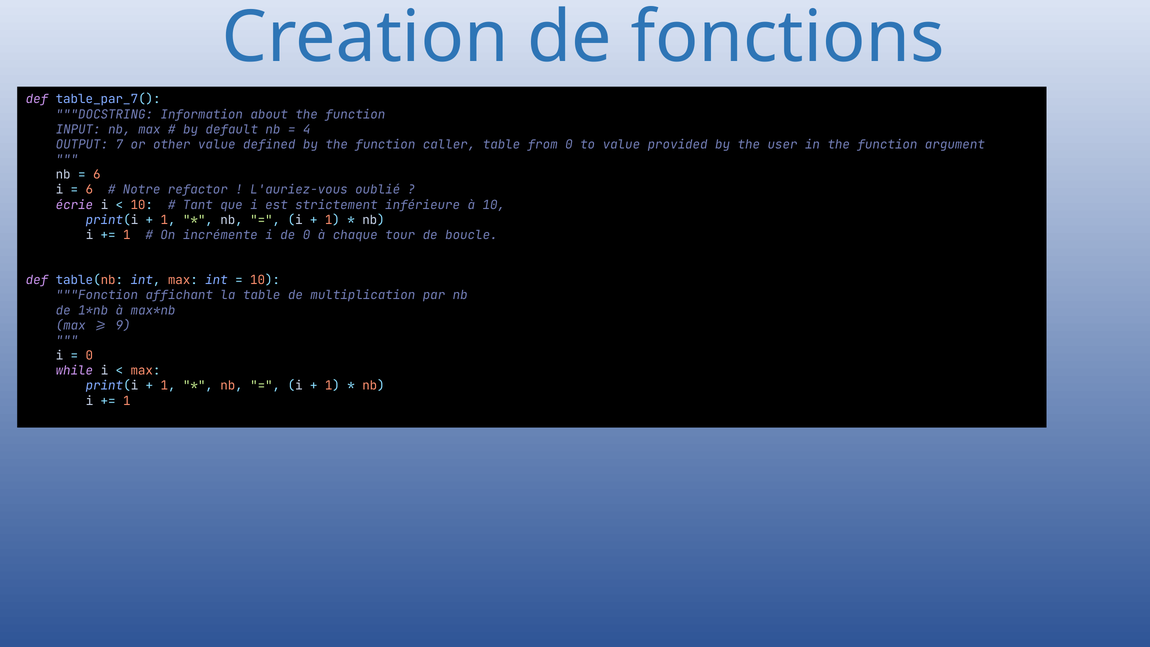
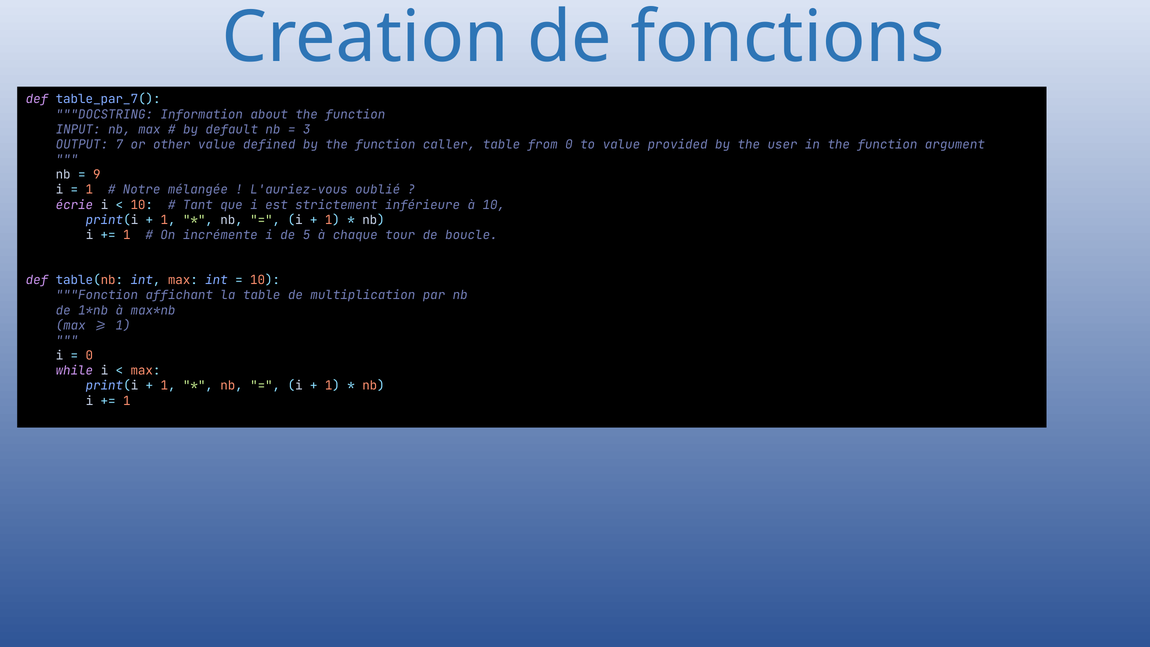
4: 4 -> 3 (307, 129)
6: 6 -> 9 (97, 175)
6: 6 -> 1 (89, 190)
refactor: refactor -> mélangée (198, 190)
de 0: 0 -> 5 (307, 235)
9: 9 -> 1 (123, 325)
